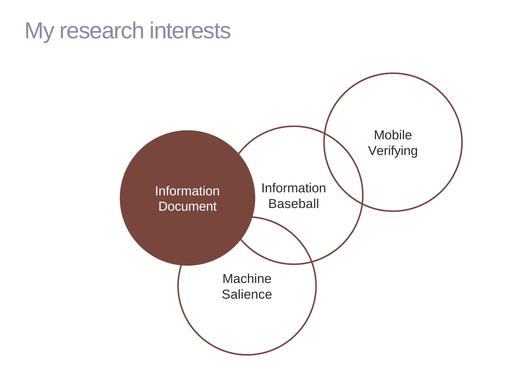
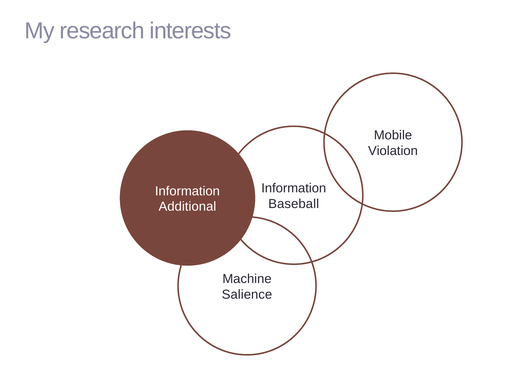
Verifying: Verifying -> Violation (393, 151)
Document: Document -> Additional (187, 207)
